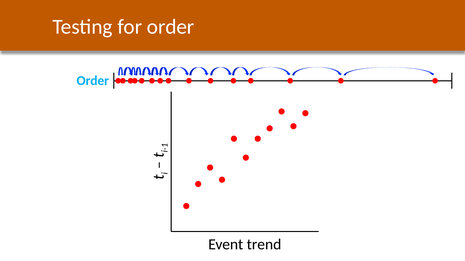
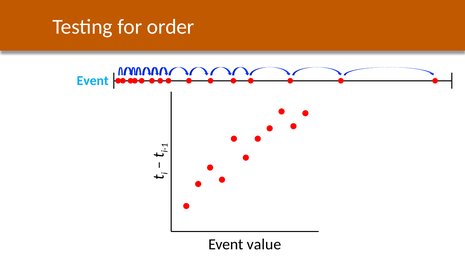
Order: Order -> Event (93, 81)
trend: trend -> value (264, 245)
